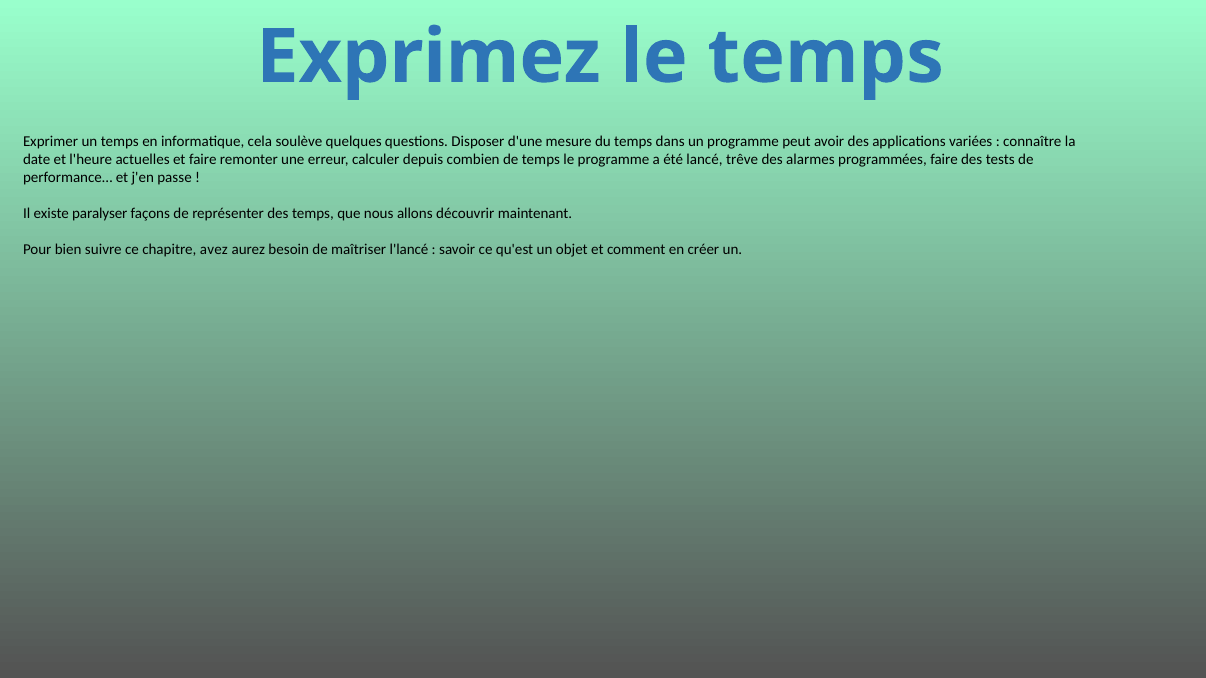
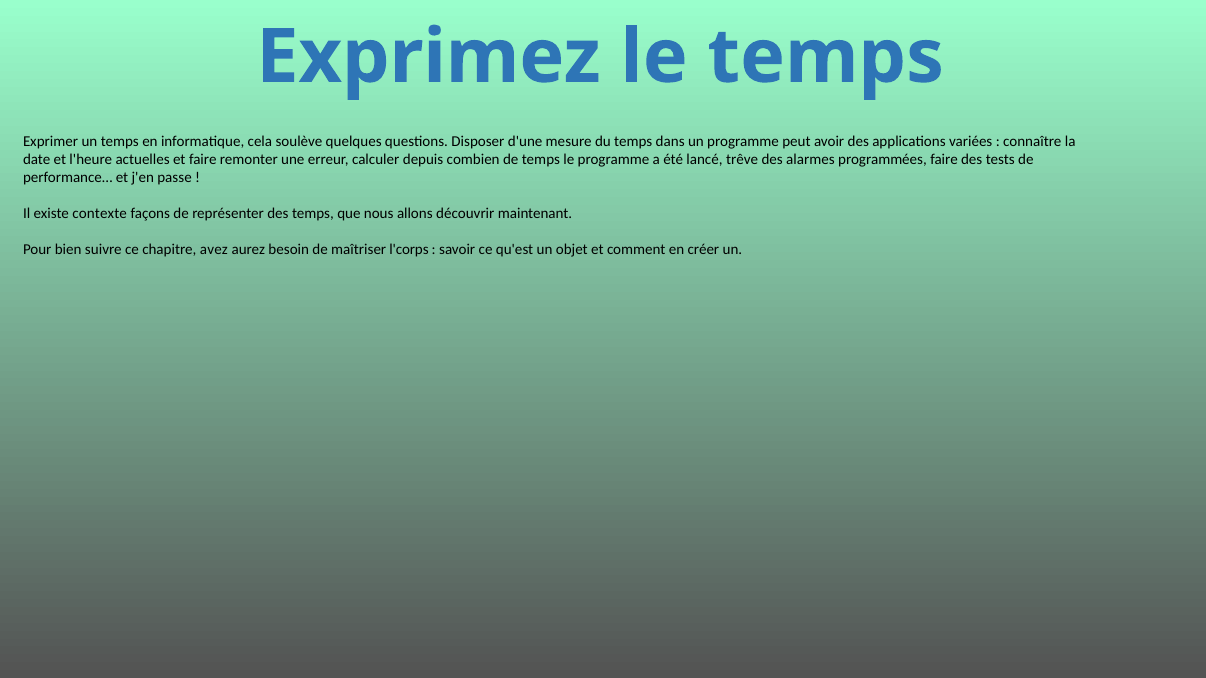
paralyser: paralyser -> contexte (100, 214)
l'lancé: l'lancé -> l'corps (409, 250)
